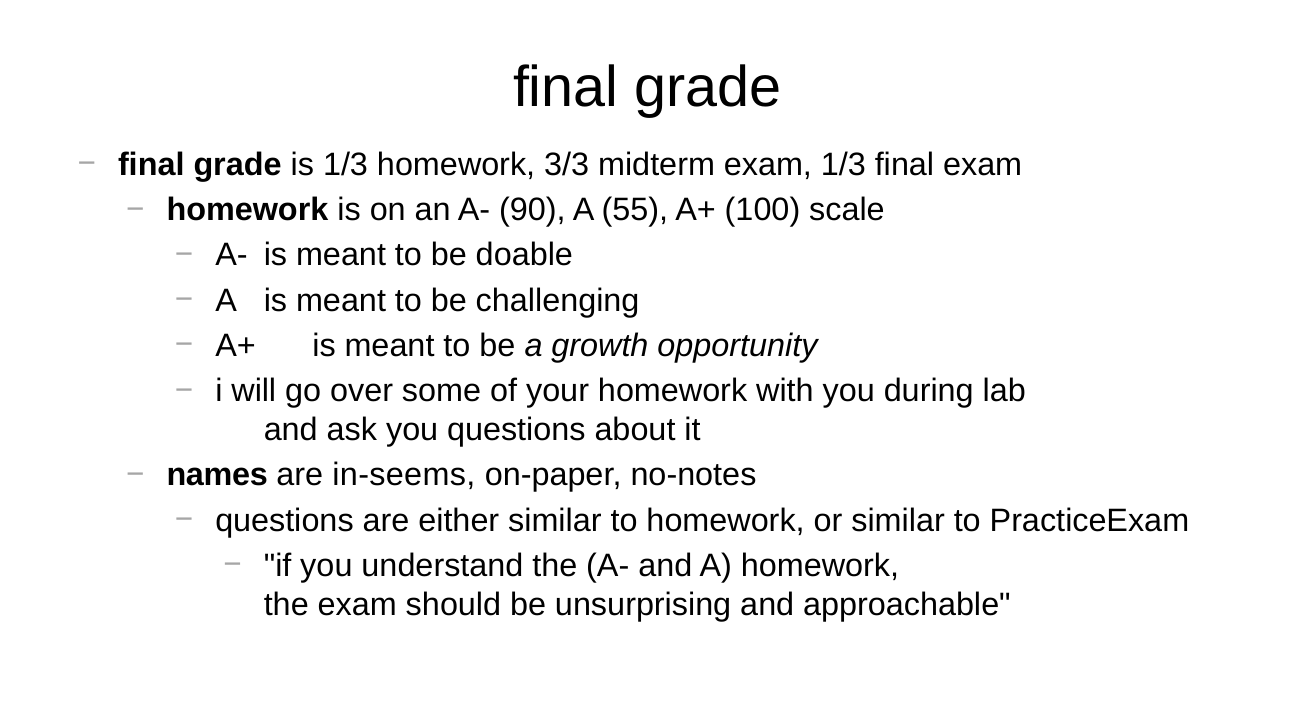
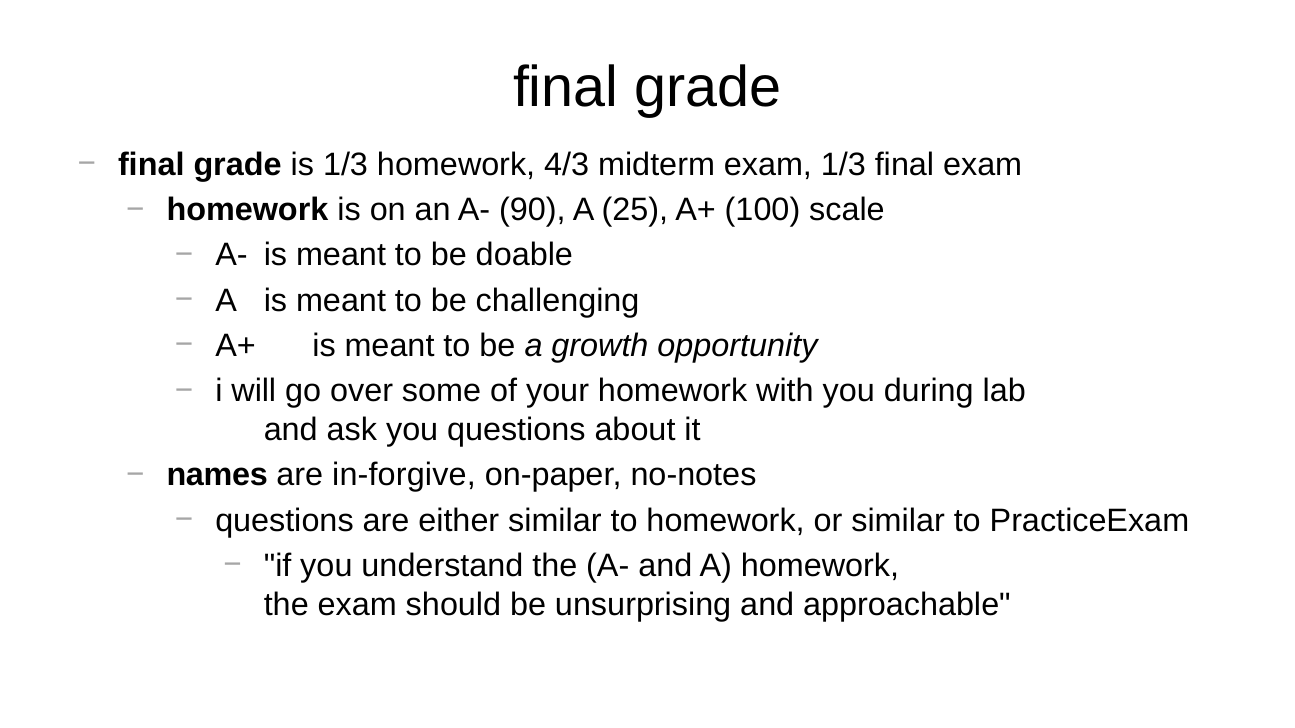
3/3: 3/3 -> 4/3 (567, 165)
55: 55 -> 25 (635, 210)
in-seems: in-seems -> in-forgive (404, 475)
